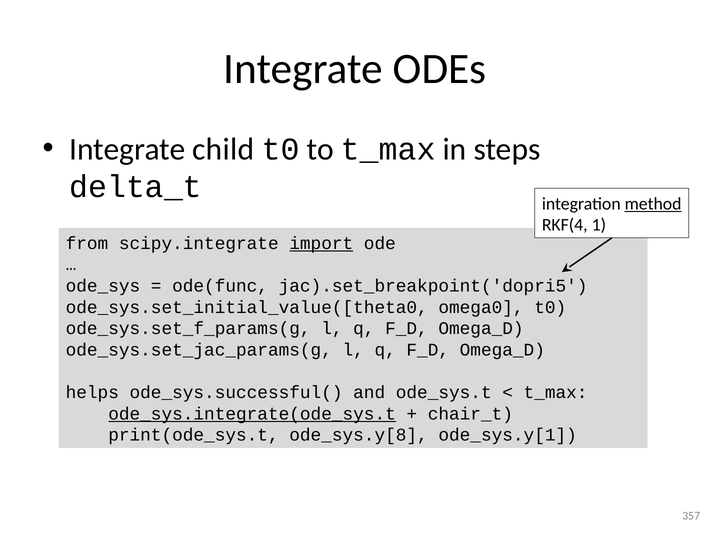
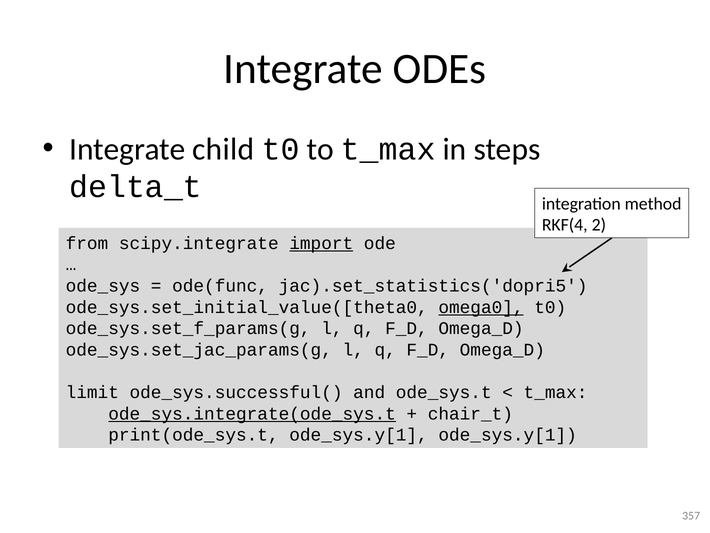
method underline: present -> none (653, 203)
1: 1 -> 2 (599, 225)
jac).set_breakpoint('dopri5: jac).set_breakpoint('dopri5 -> jac).set_statistics('dopri5 (433, 286)
omega0 underline: none -> present (481, 307)
helps: helps -> limit (92, 392)
print(ode_sys.t ode_sys.y[8: ode_sys.y[8 -> ode_sys.y[1 (359, 435)
